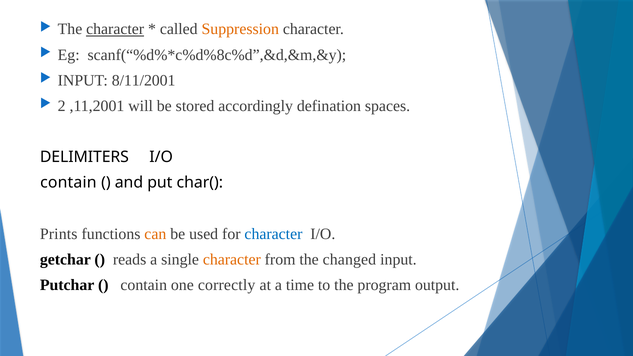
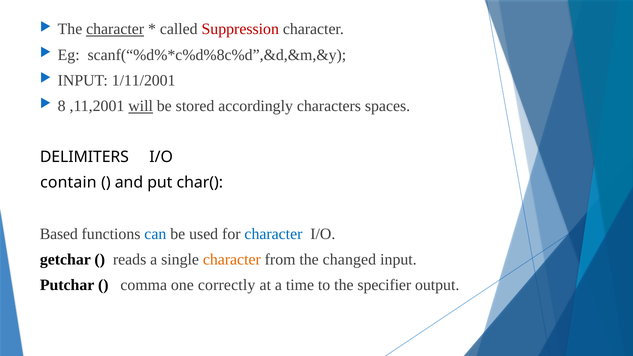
Suppression colour: orange -> red (240, 29)
8/11/2001: 8/11/2001 -> 1/11/2001 (144, 80)
2: 2 -> 8 (62, 106)
will underline: none -> present (141, 106)
defination: defination -> characters (329, 106)
Prints: Prints -> Based (59, 234)
can colour: orange -> blue (155, 234)
contain: contain -> comma (144, 285)
program: program -> specifier (384, 285)
